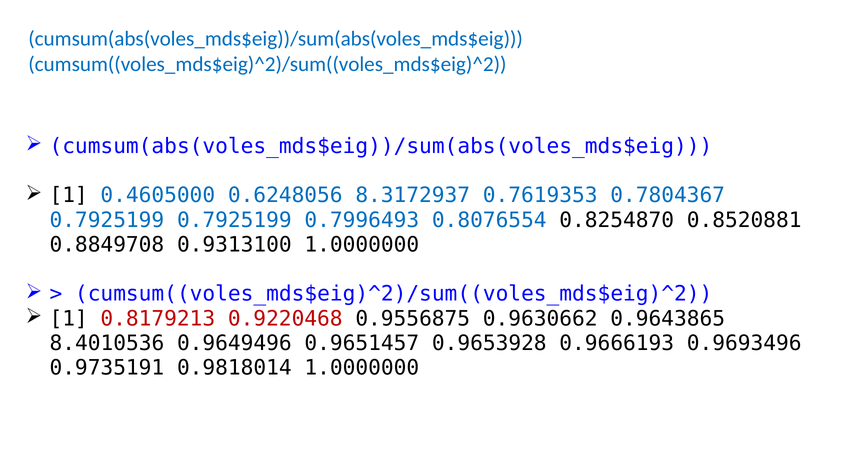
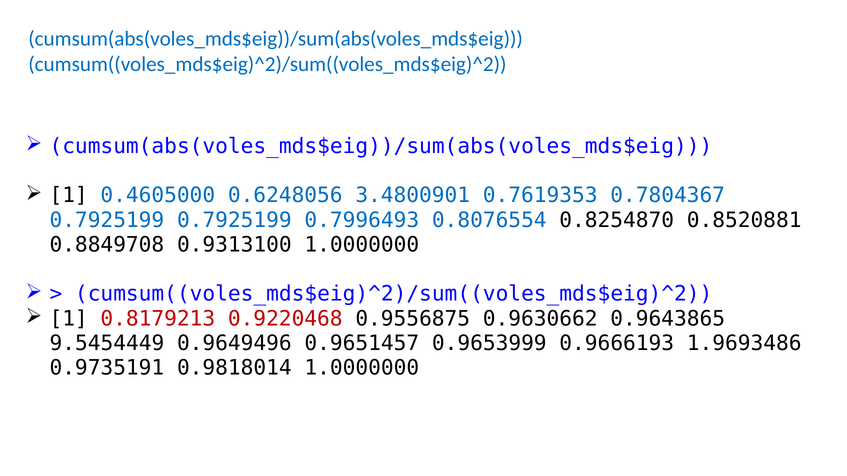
8.3172937: 8.3172937 -> 3.4800901 (413, 196)
8.4010536: 8.4010536 -> 9.5454449 (107, 344)
0.9653928: 0.9653928 -> 0.9653999 (489, 344)
0.9693496: 0.9693496 -> 1.9693486 (744, 344)
